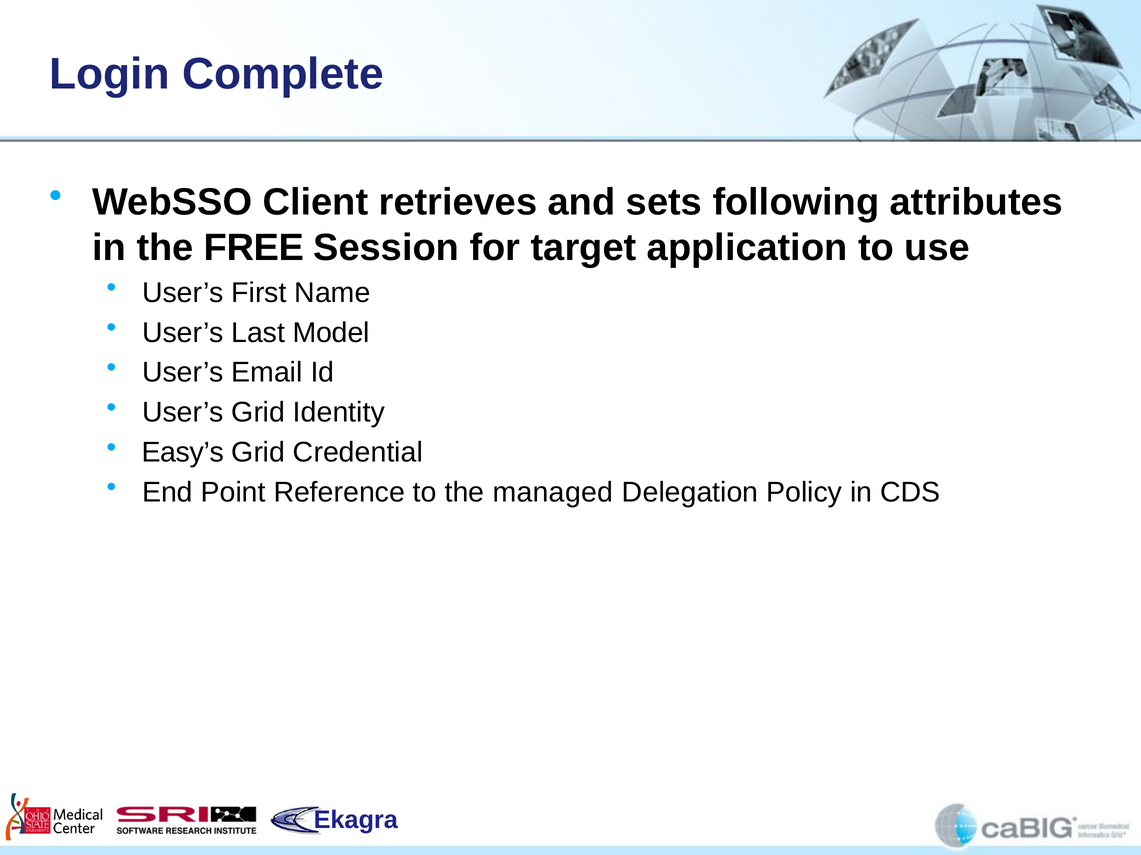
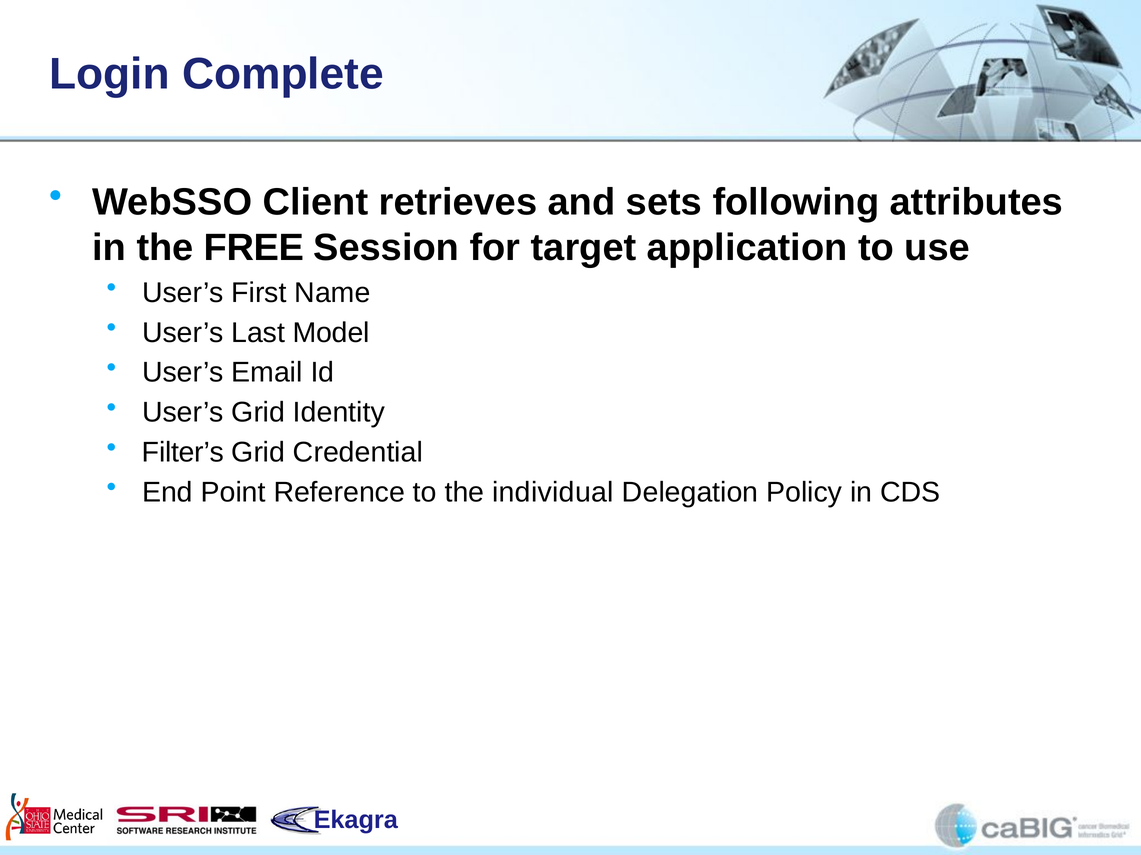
Easy’s: Easy’s -> Filter’s (183, 453)
managed: managed -> individual (553, 493)
